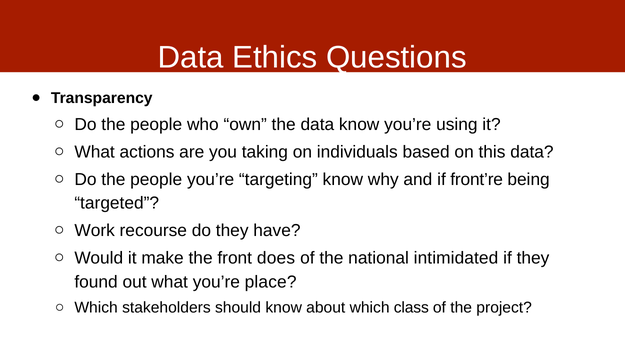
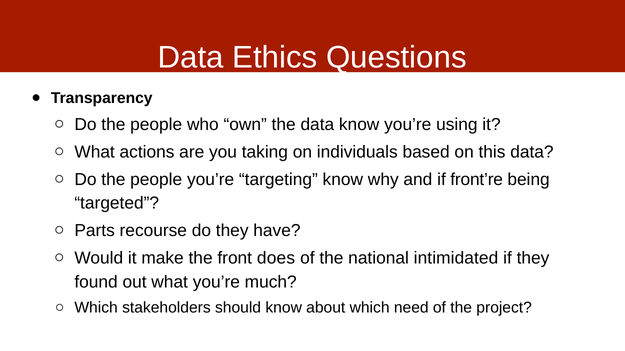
Work: Work -> Parts (95, 231)
place: place -> much (271, 282)
class: class -> need (411, 308)
